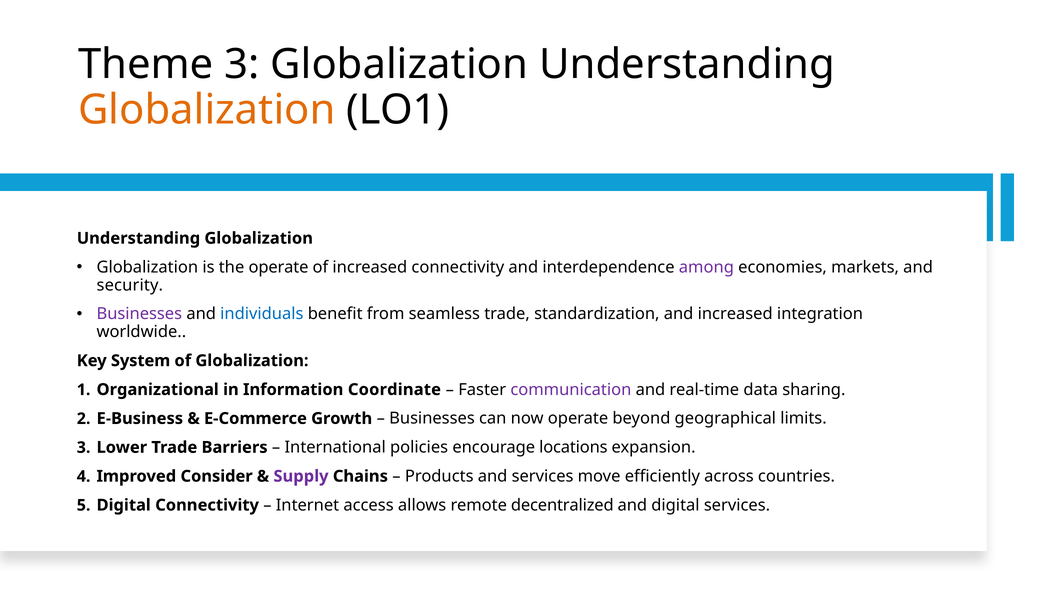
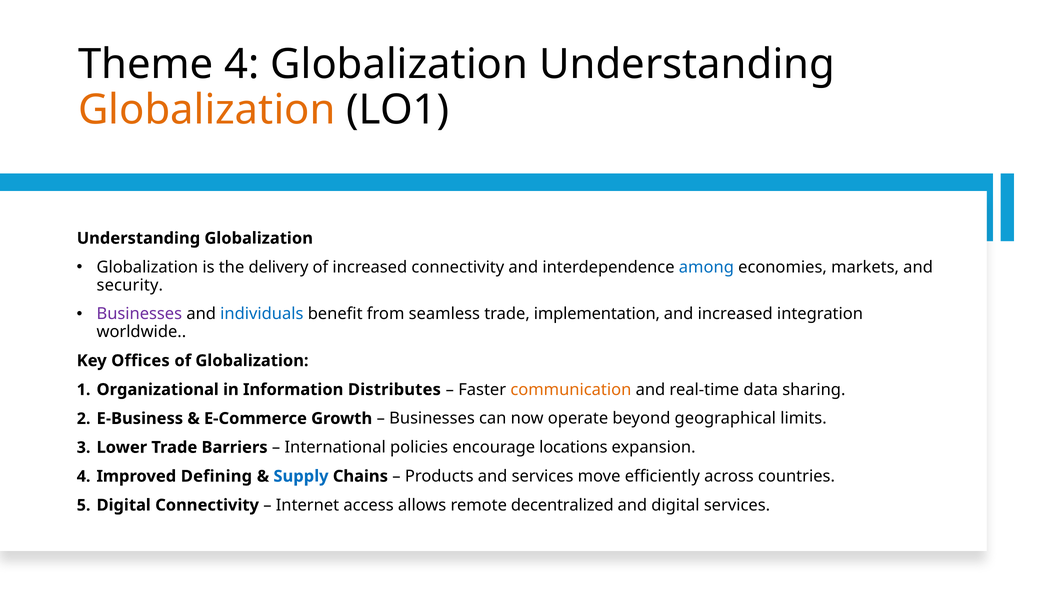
Theme 3: 3 -> 4 (242, 65)
the operate: operate -> delivery (279, 267)
among colour: purple -> blue (706, 267)
standardization: standardization -> implementation (597, 314)
System: System -> Offices (140, 360)
Coordinate: Coordinate -> Distributes (394, 389)
communication colour: purple -> orange (571, 389)
Consider: Consider -> Defining (216, 476)
Supply colour: purple -> blue (301, 476)
